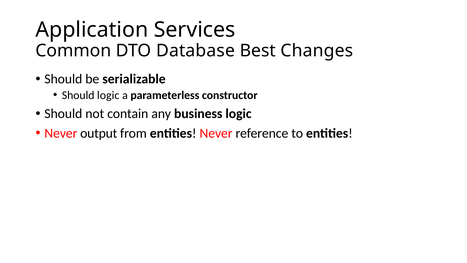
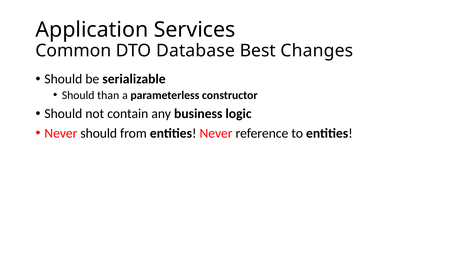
Should logic: logic -> than (108, 95)
Never output: output -> should (99, 133)
